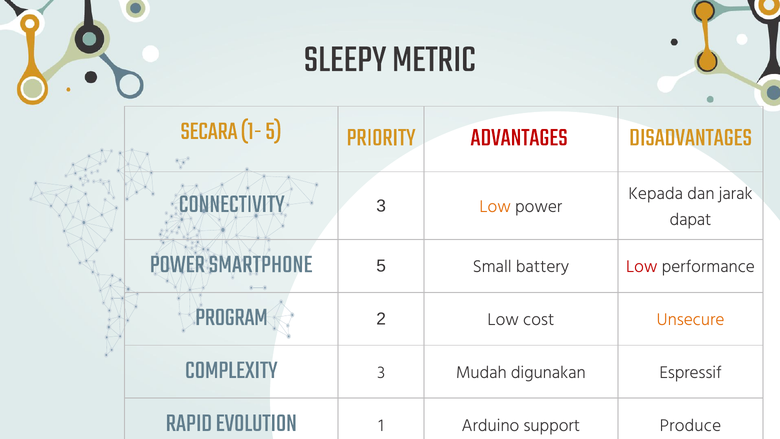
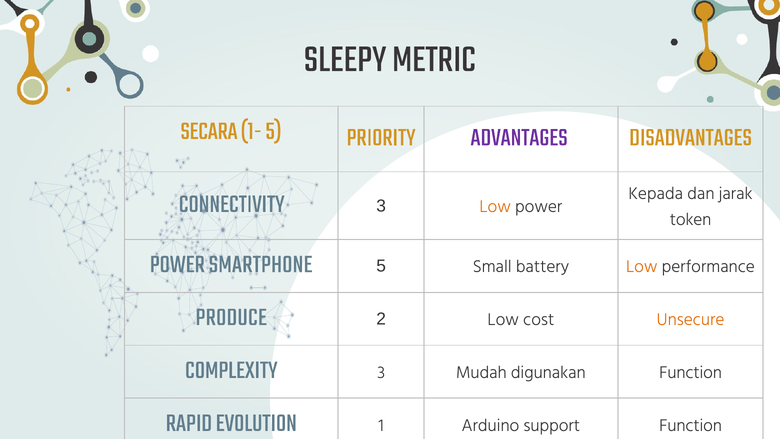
ADVANTAGES colour: red -> purple (519, 137)
dapat: dapat -> token (691, 219)
Low colour: red -> orange (642, 266)
PROGRAM: PROGRAM -> PRODUCE (231, 316)
digunakan Espressif: Espressif -> Function (691, 372)
support Produce: Produce -> Function (691, 425)
